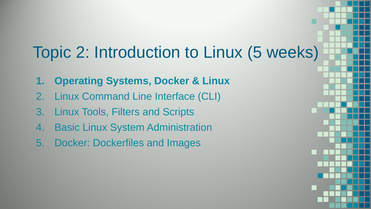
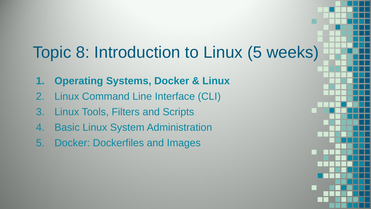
Topic 2: 2 -> 8 (83, 52)
